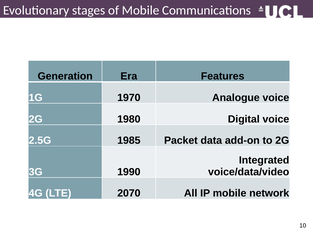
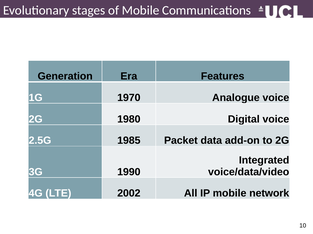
2070: 2070 -> 2002 (129, 194)
